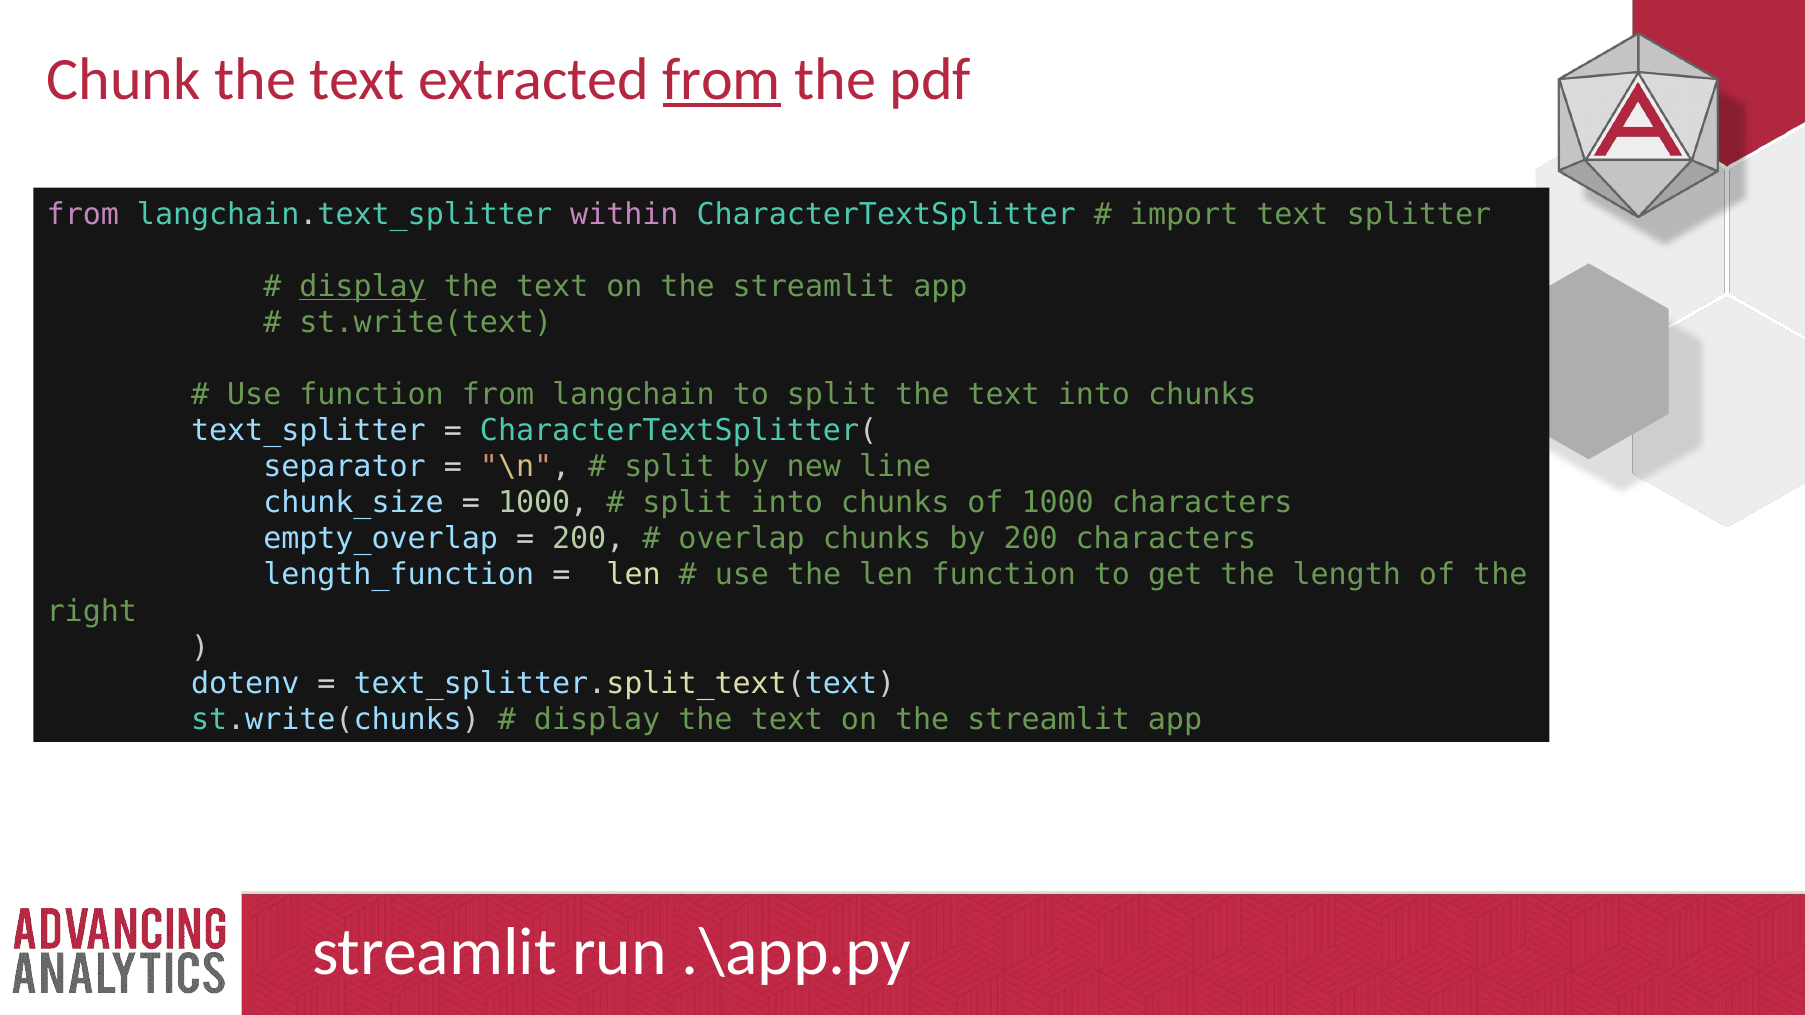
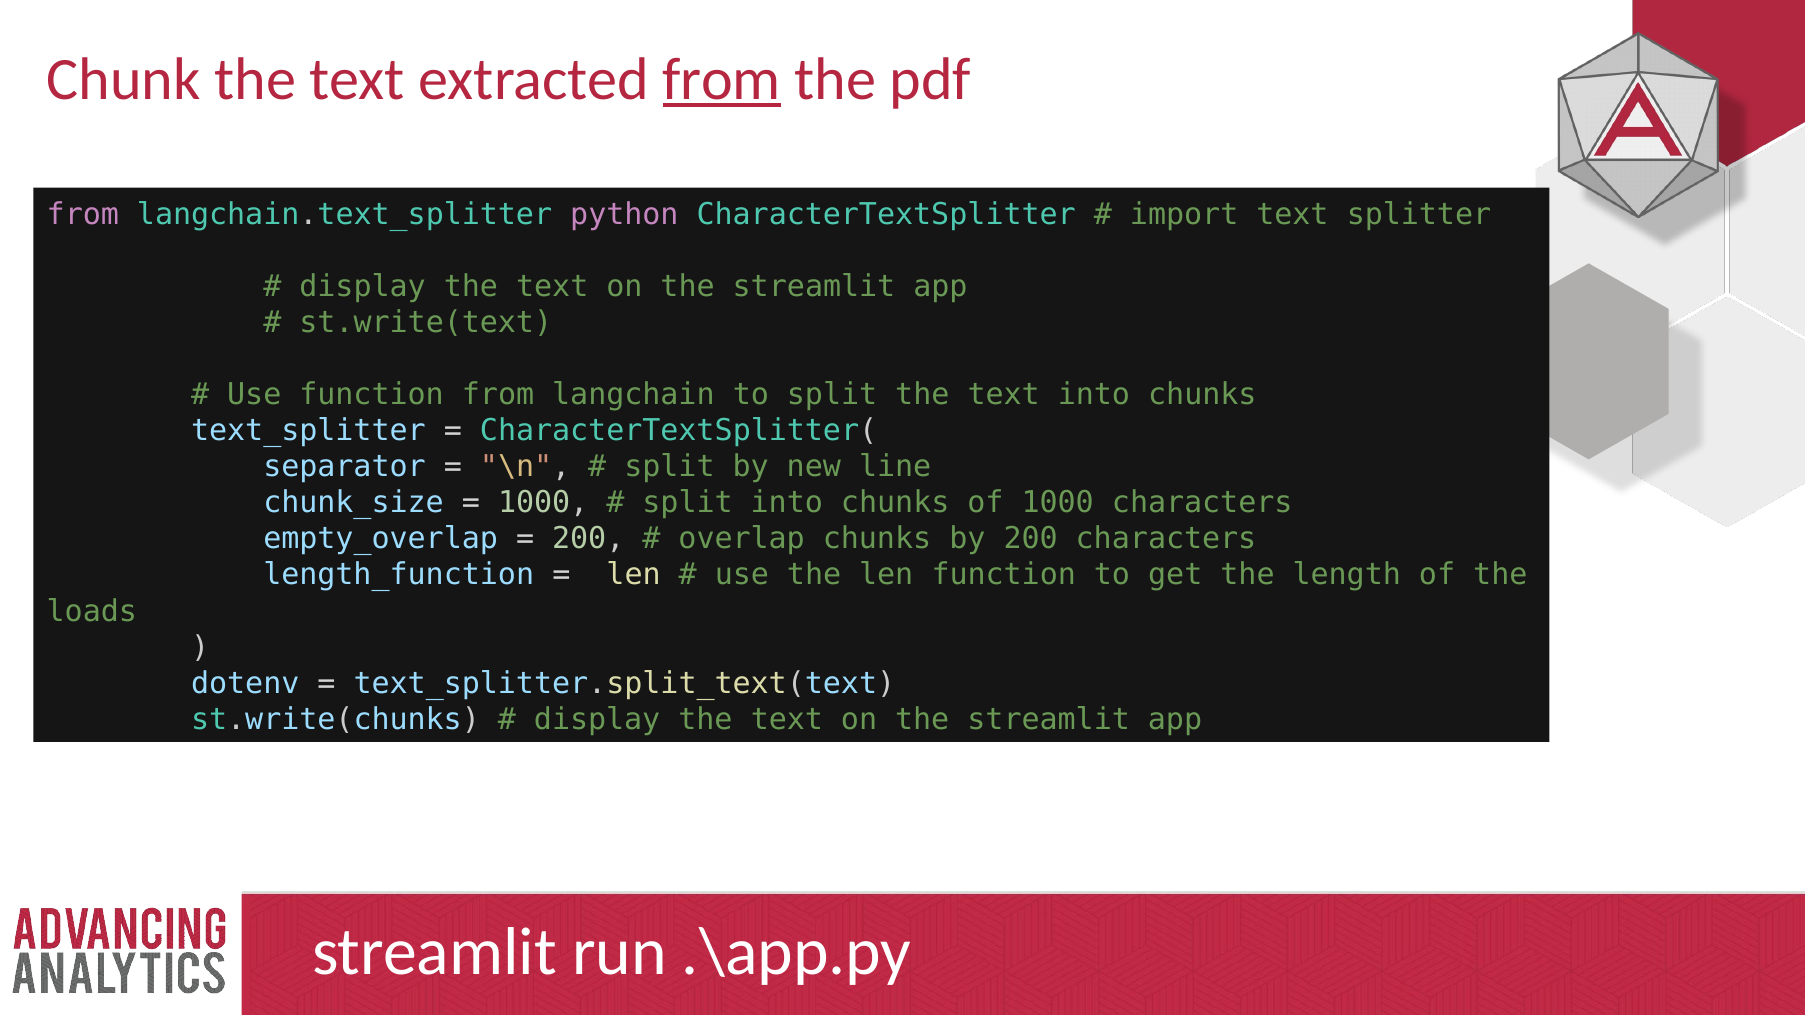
within: within -> python (624, 214)
display underline: present -> none (363, 287)
right: right -> loads (92, 611)
